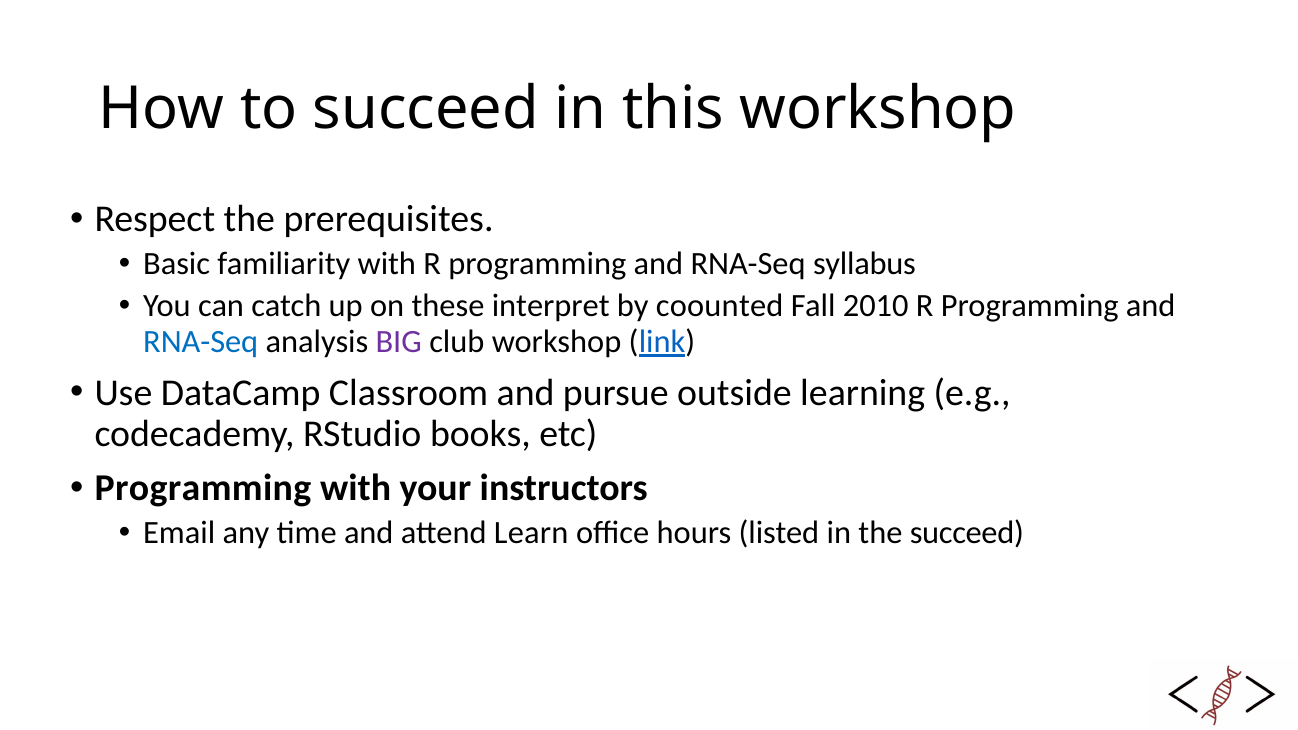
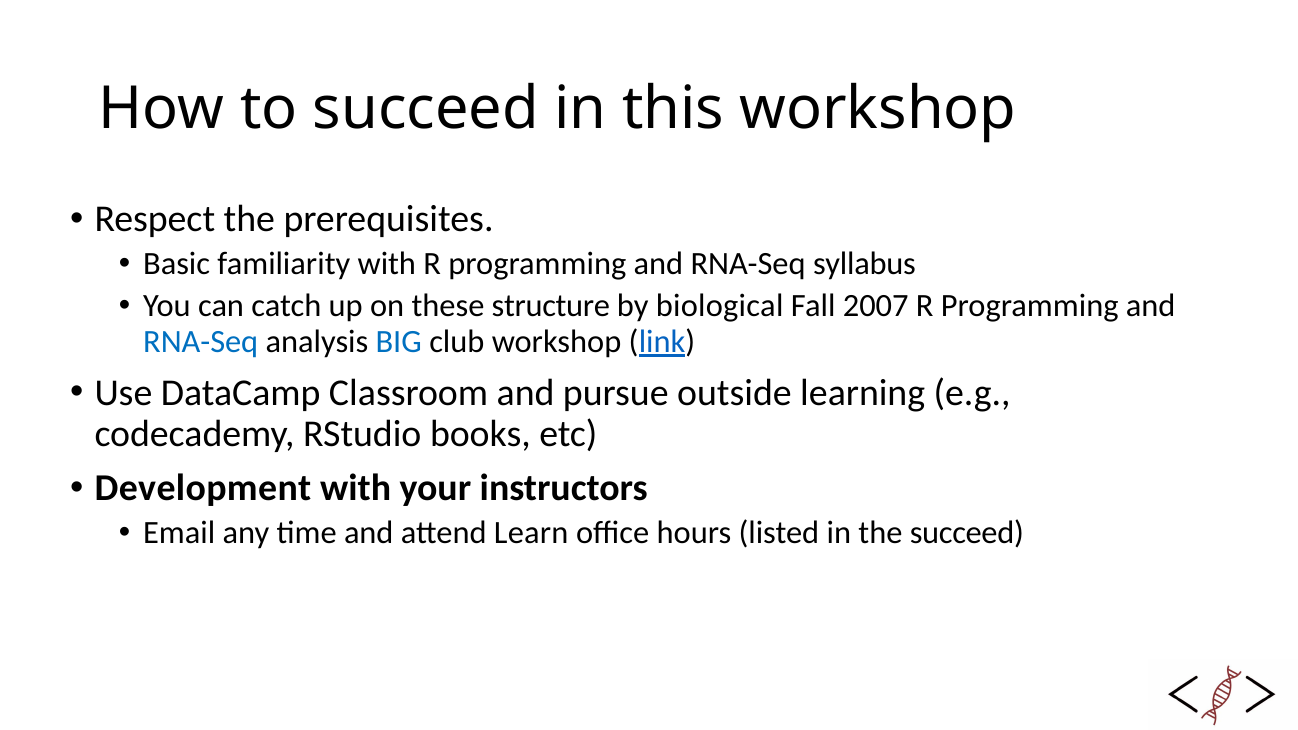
interpret: interpret -> structure (551, 306)
coounted: coounted -> biological (720, 306)
2010: 2010 -> 2007 (876, 306)
BIG colour: purple -> blue (399, 341)
Programming: Programming -> Development (203, 488)
